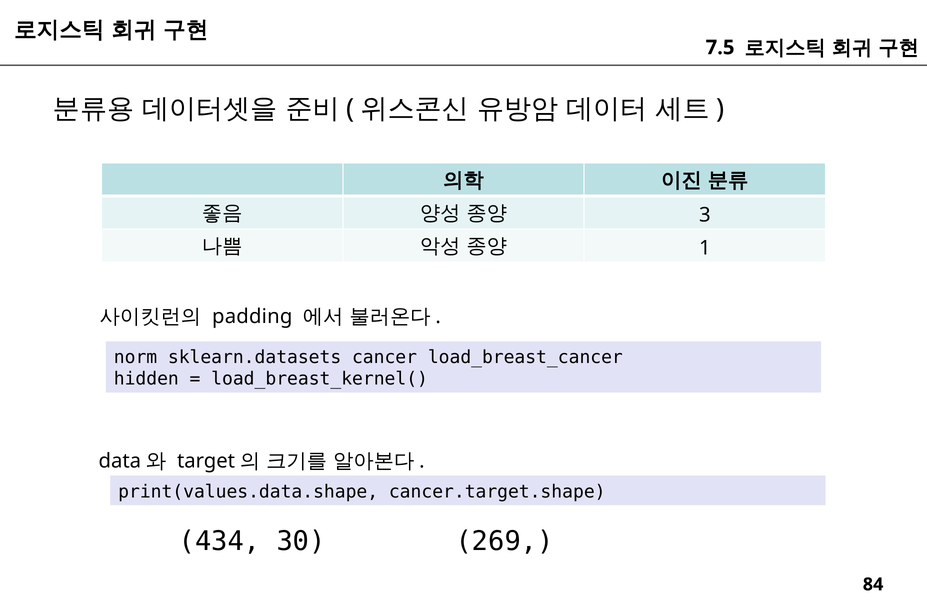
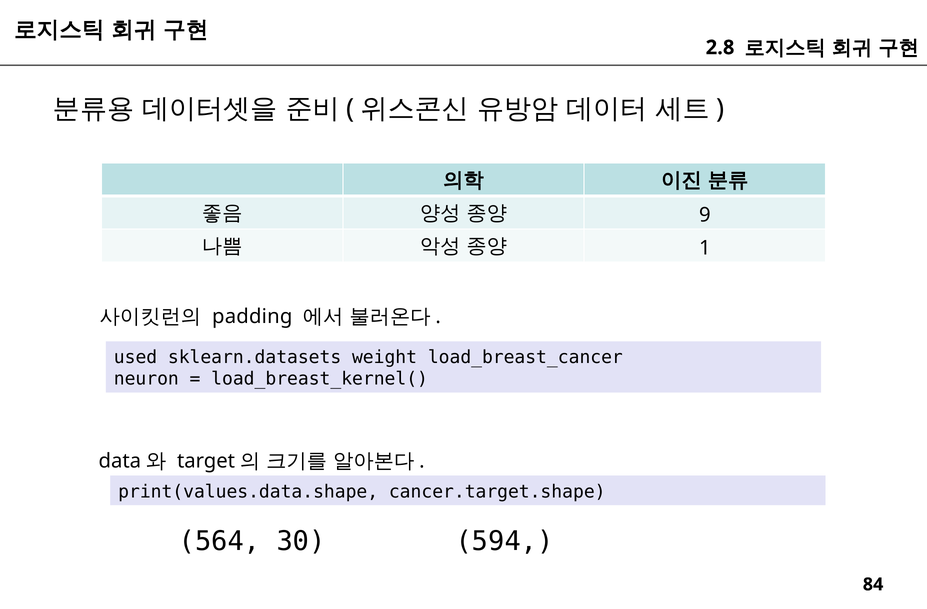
7.5: 7.5 -> 2.8 (720, 48)
3: 3 -> 9 (705, 215)
norm: norm -> used (136, 357)
cancer: cancer -> weight (385, 357)
hidden: hidden -> neuron (146, 379)
434: 434 -> 564 (220, 541)
269: 269 -> 594 (505, 541)
